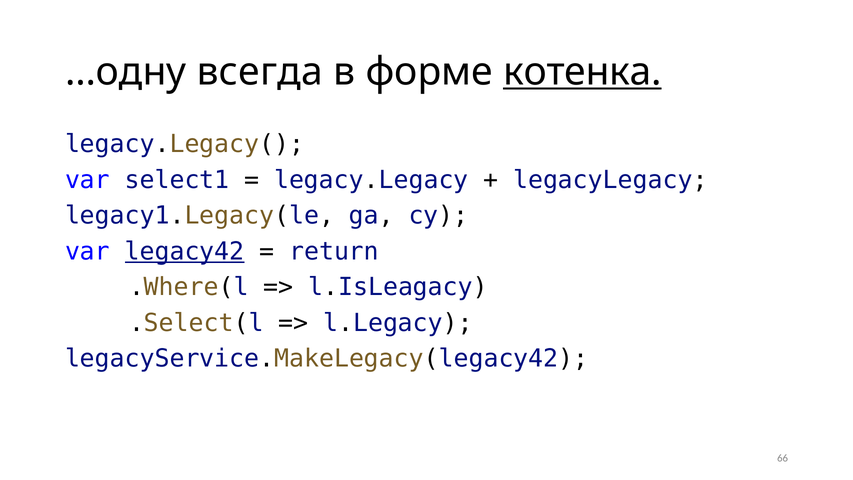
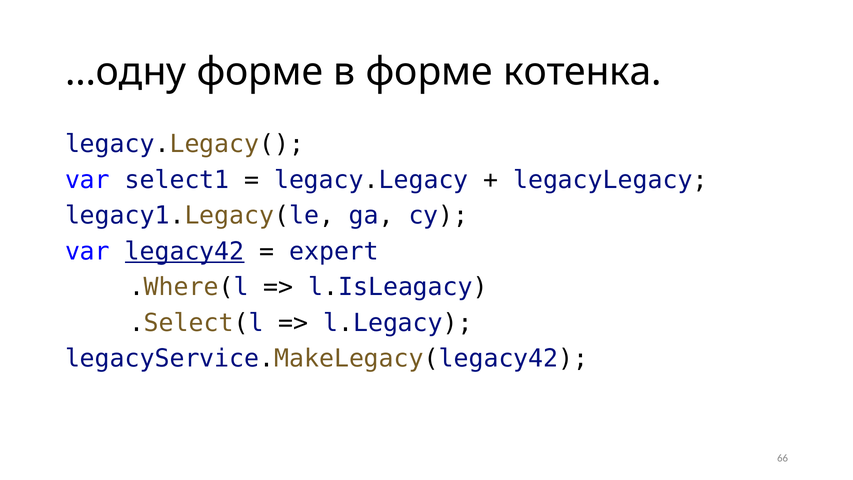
…одну всегда: всегда -> форме (260, 72)
котенка underline: present -> none (582, 72)
return: return -> expert (334, 251)
